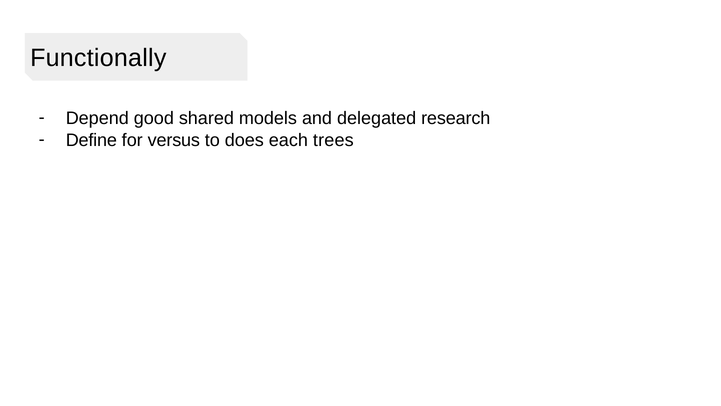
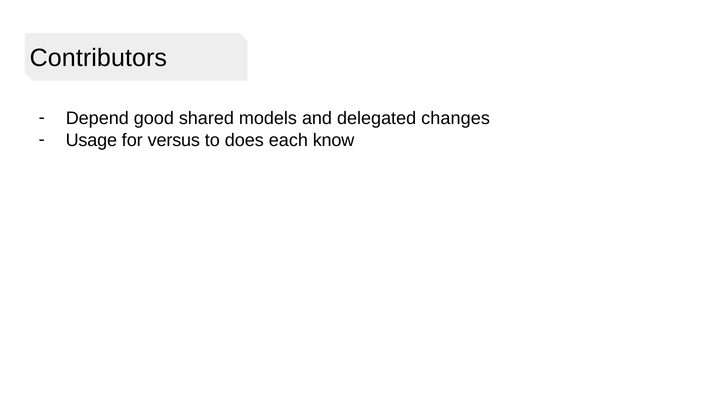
Functionally: Functionally -> Contributors (98, 58)
research: research -> changes (456, 118)
Define: Define -> Usage (91, 140)
trees: trees -> know (334, 140)
